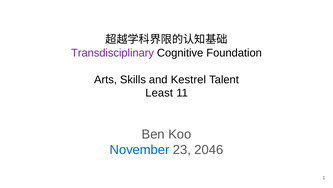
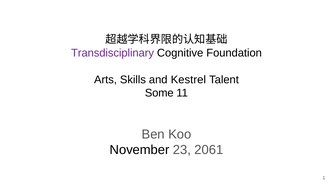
Least: Least -> Some (159, 93)
November colour: blue -> black (140, 149)
2046: 2046 -> 2061 (209, 149)
